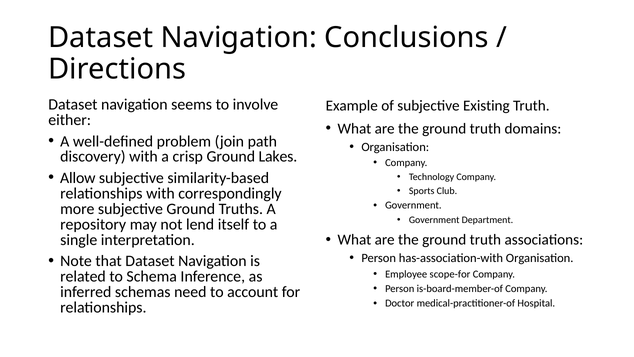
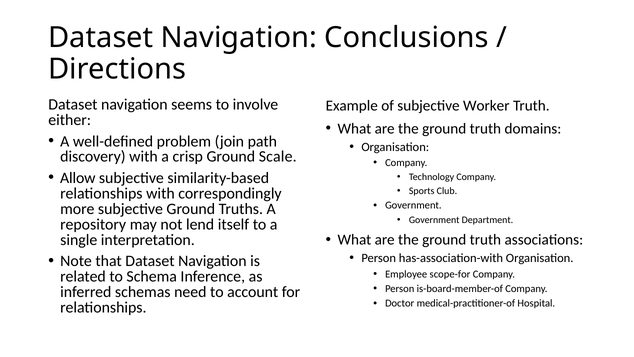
Existing: Existing -> Worker (486, 105)
Lakes: Lakes -> Scale (278, 157)
